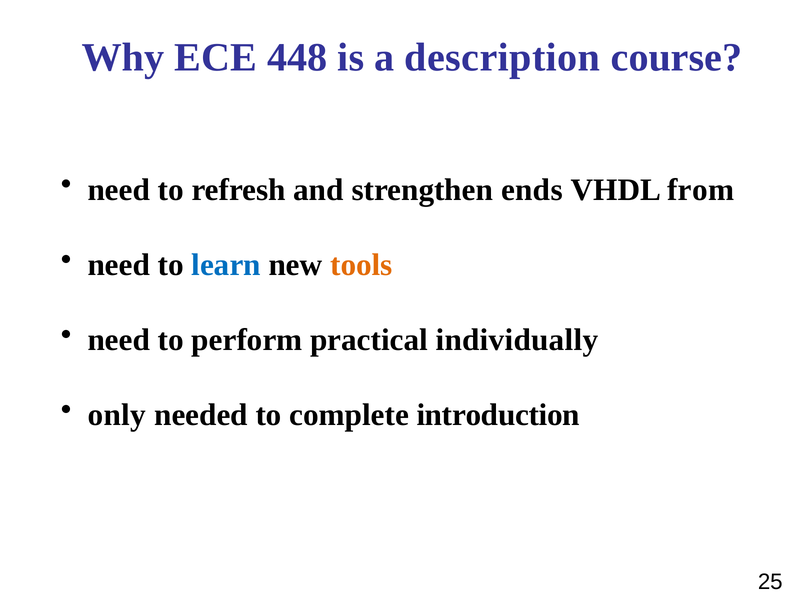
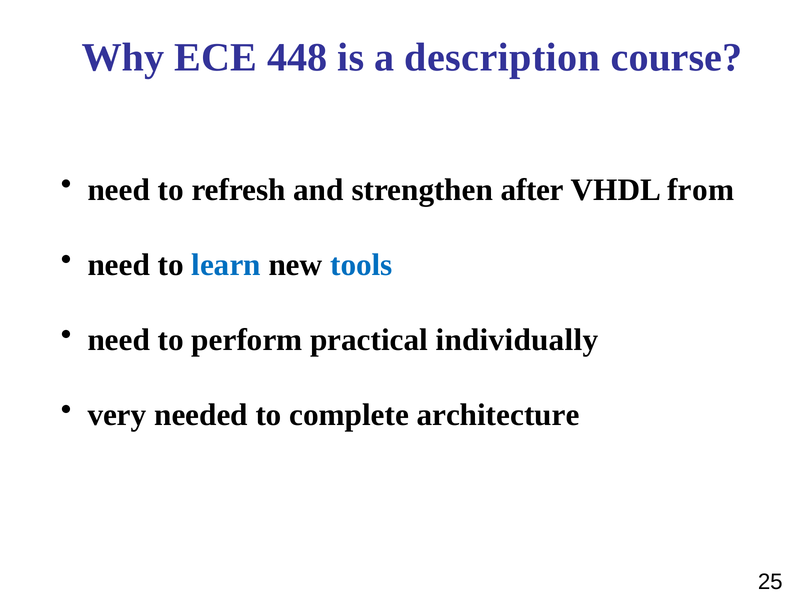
ends: ends -> after (532, 190)
tools colour: orange -> blue (361, 265)
only: only -> very (117, 415)
introduction: introduction -> architecture (498, 415)
